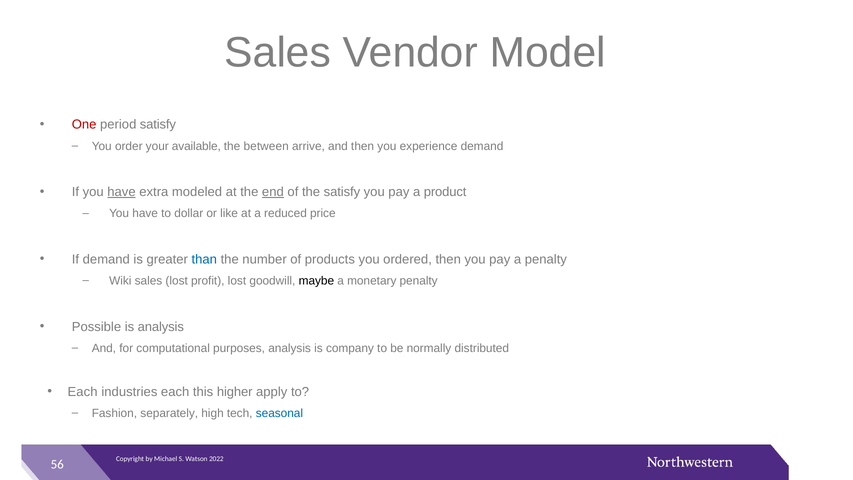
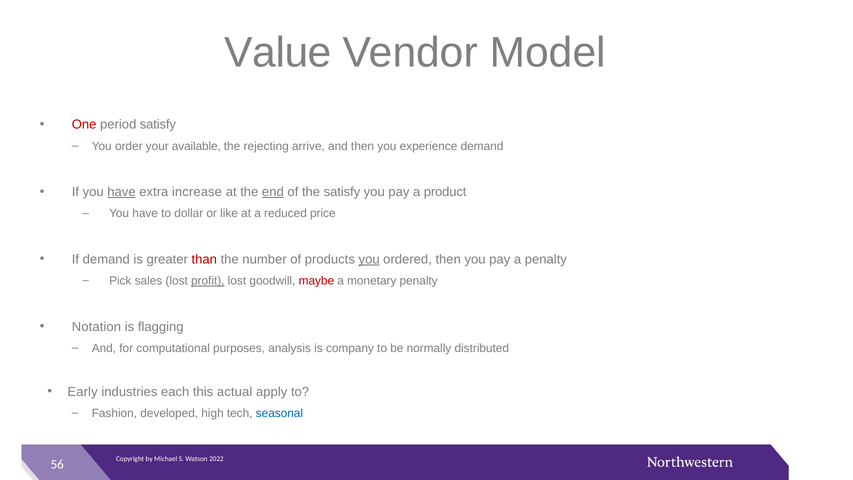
Sales: Sales -> Value (278, 53)
between: between -> rejecting (266, 146)
modeled: modeled -> increase (197, 192)
than colour: blue -> red (204, 259)
you underline: none -> present (369, 259)
Wiki: Wiki -> Pick (120, 281)
profit underline: none -> present (208, 281)
maybe colour: black -> red (316, 281)
Possible: Possible -> Notation (96, 327)
is analysis: analysis -> flagging (161, 327)
Each: Each -> Early (83, 392)
higher: higher -> actual (235, 392)
separately: separately -> developed (169, 413)
